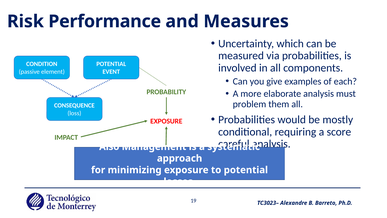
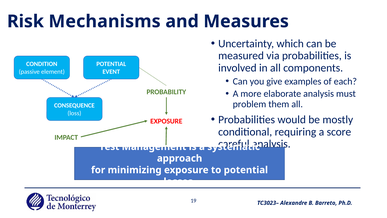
Performance: Performance -> Mechanisms (105, 21)
Also: Also -> Test (109, 147)
